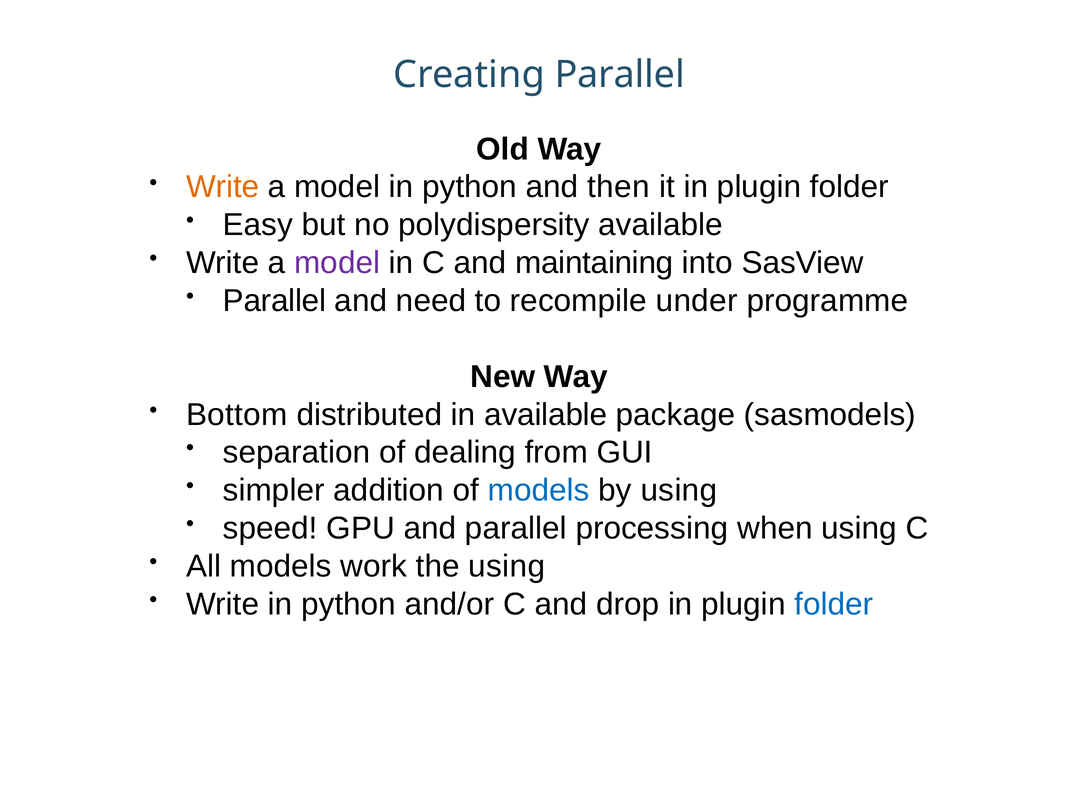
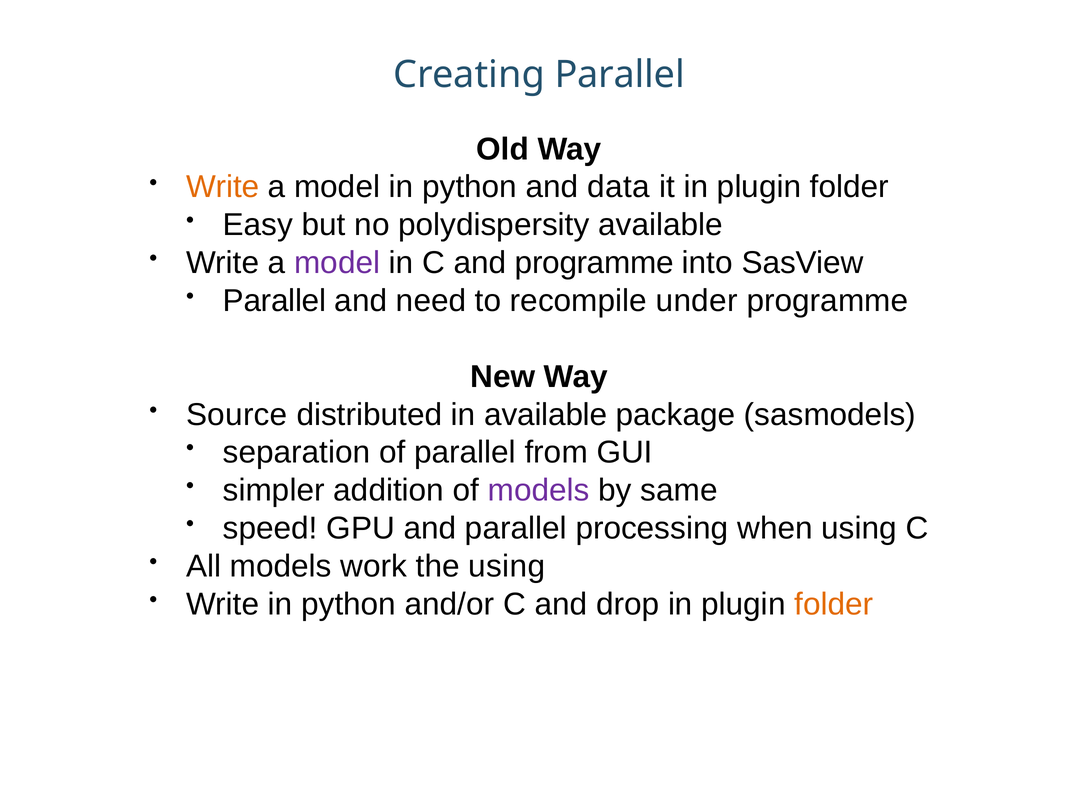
then: then -> data (619, 187)
and maintaining: maintaining -> programme (594, 263)
Bottom: Bottom -> Source (237, 414)
of dealing: dealing -> parallel (465, 452)
models colour: blue -> purple (539, 490)
by using: using -> same (679, 490)
folder colour: blue -> orange (834, 604)
